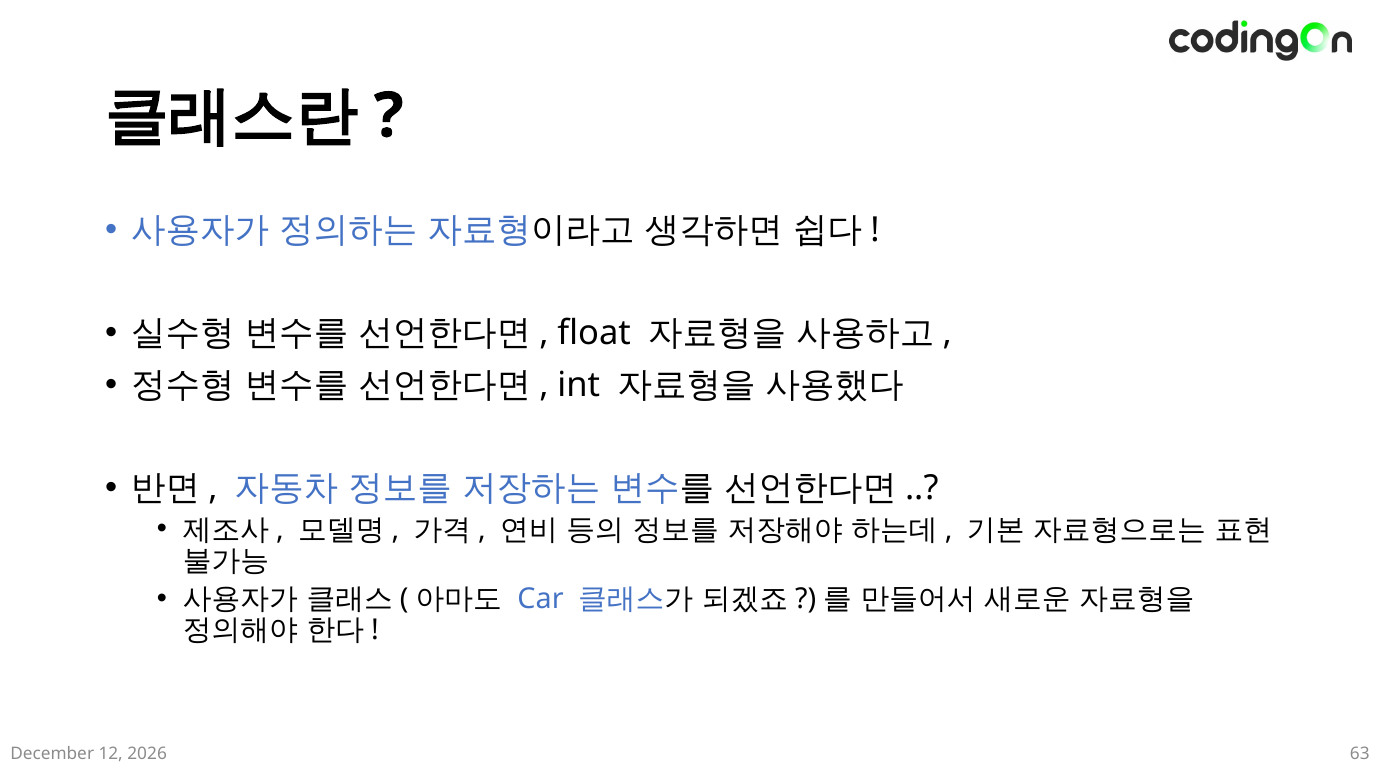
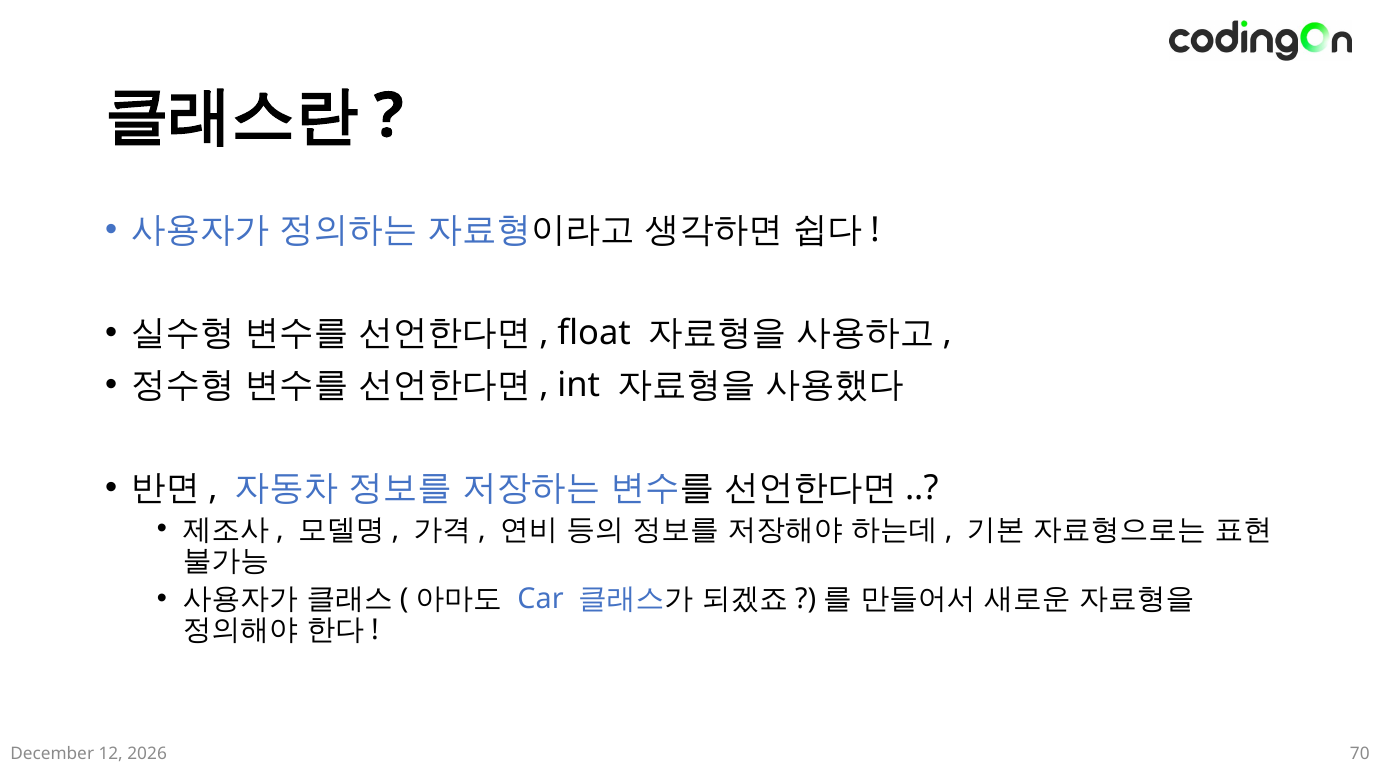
63: 63 -> 70 (1360, 754)
